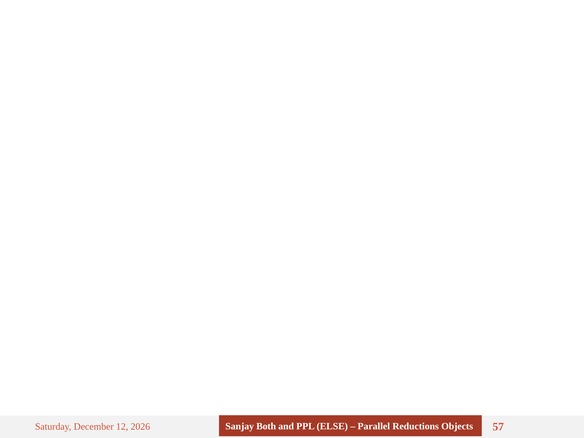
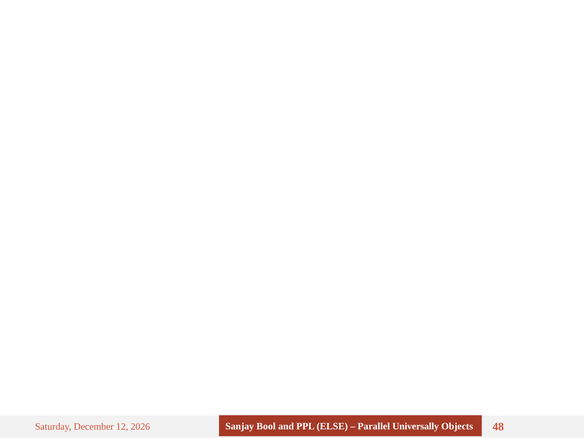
Both: Both -> Bool (266, 426)
Reductions: Reductions -> Universally (416, 426)
57: 57 -> 48 (498, 427)
